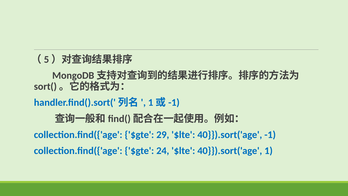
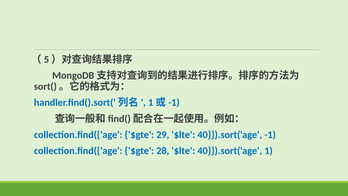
24: 24 -> 28 (163, 151)
